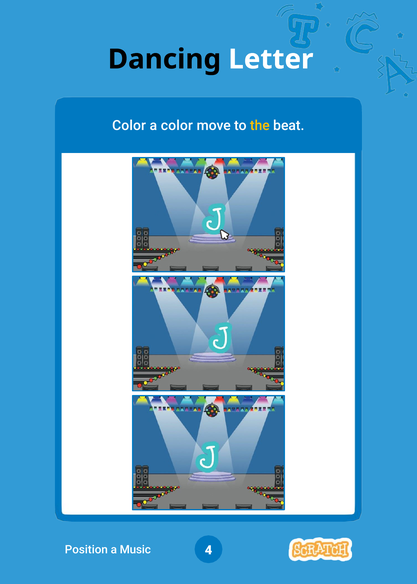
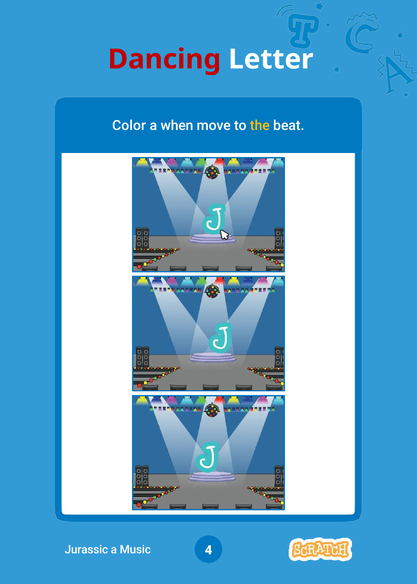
Dancing colour: black -> red (164, 59)
a color: color -> when (177, 126)
Position: Position -> Jurassic (86, 550)
